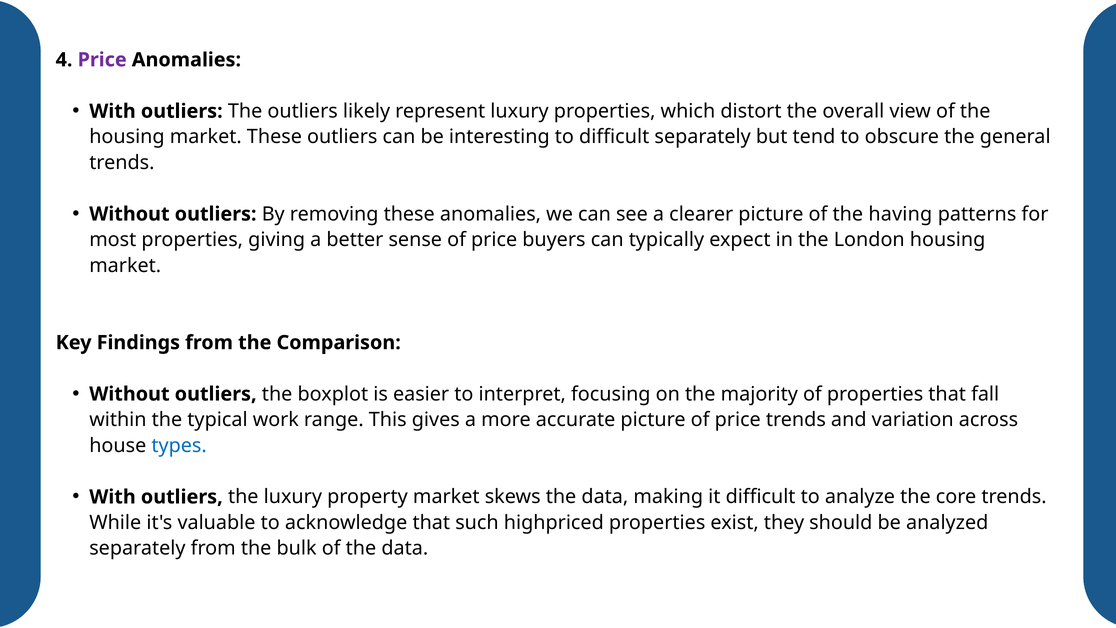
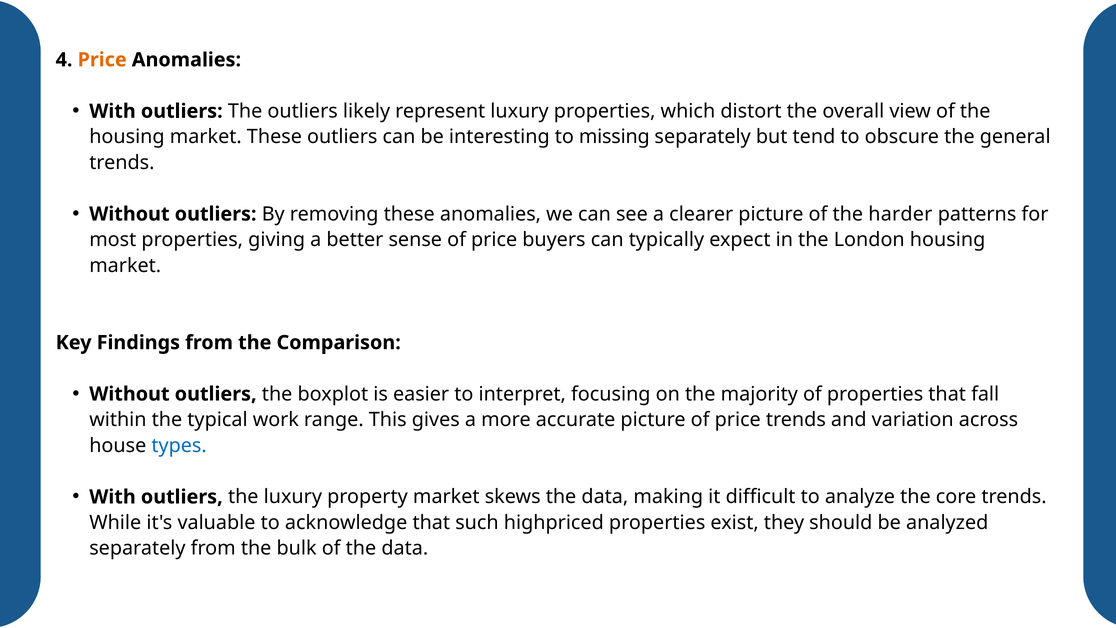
Price colour: purple -> orange (102, 60)
to difficult: difficult -> missing (614, 137)
having: having -> harder (900, 214)
